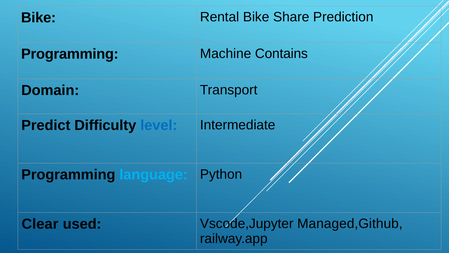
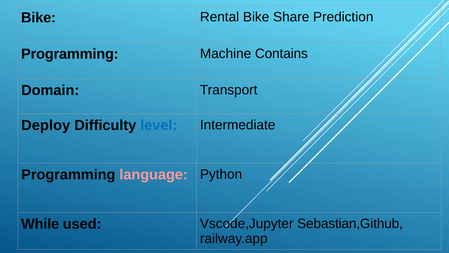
Predict: Predict -> Deploy (46, 125)
language colour: light blue -> pink (154, 175)
Clear: Clear -> While (40, 224)
Managed,Github: Managed,Github -> Sebastian,Github (350, 223)
